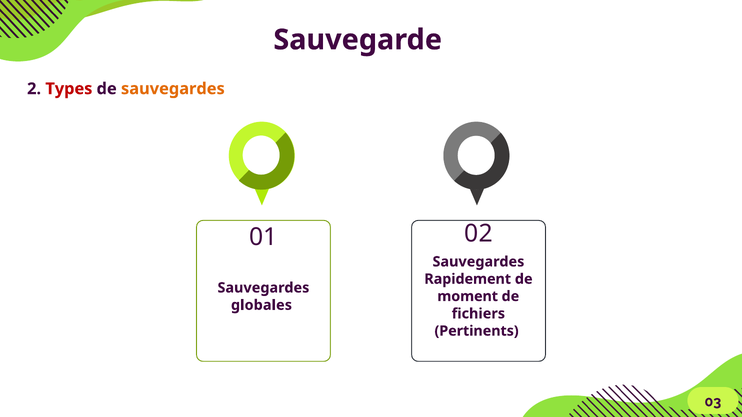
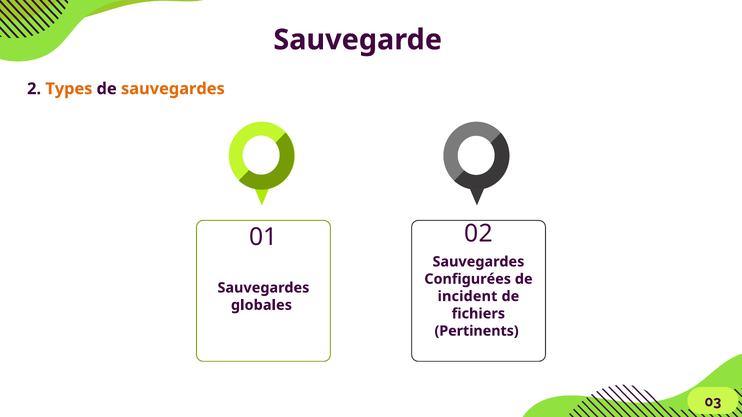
Types colour: red -> orange (69, 89)
Rapidement: Rapidement -> Configurées (468, 279)
moment: moment -> incident (467, 297)
